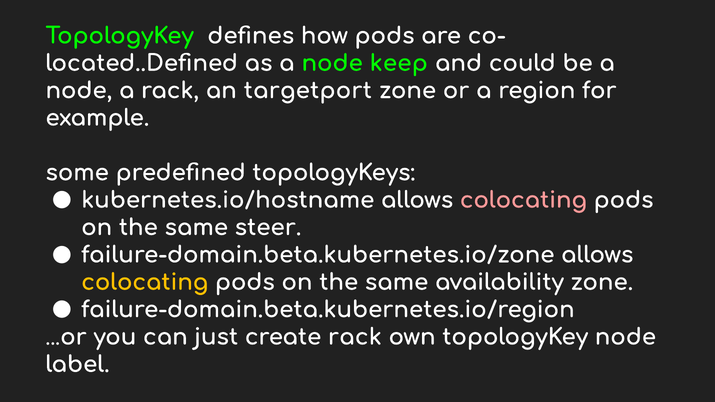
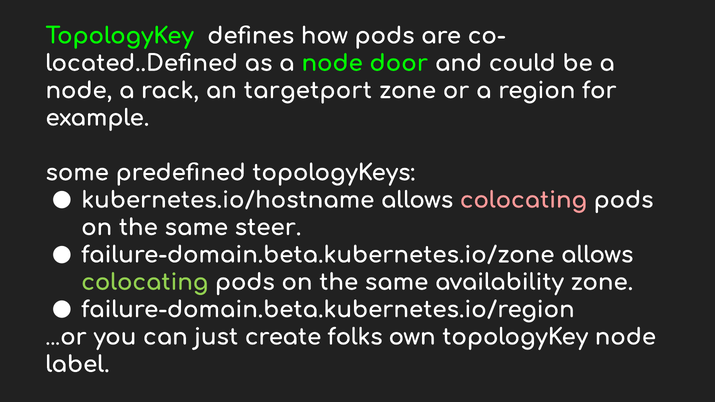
keep: keep -> door (399, 63)
colocating colour: yellow -> light green (145, 282)
create rack: rack -> folks (355, 337)
